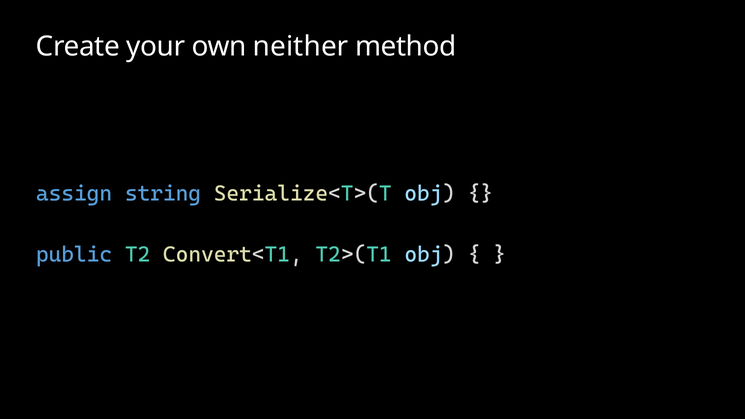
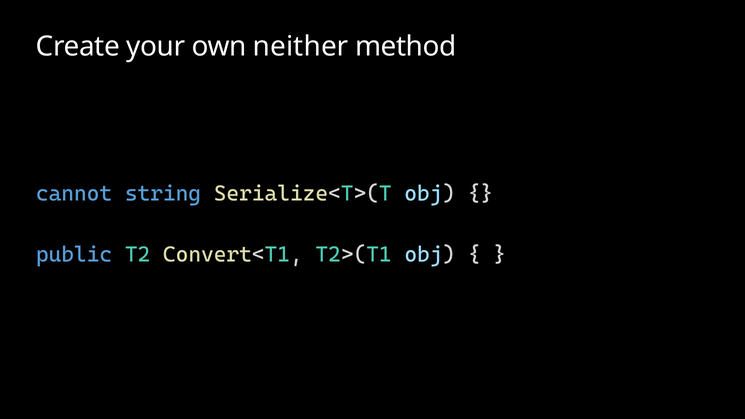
assign: assign -> cannot (74, 194)
